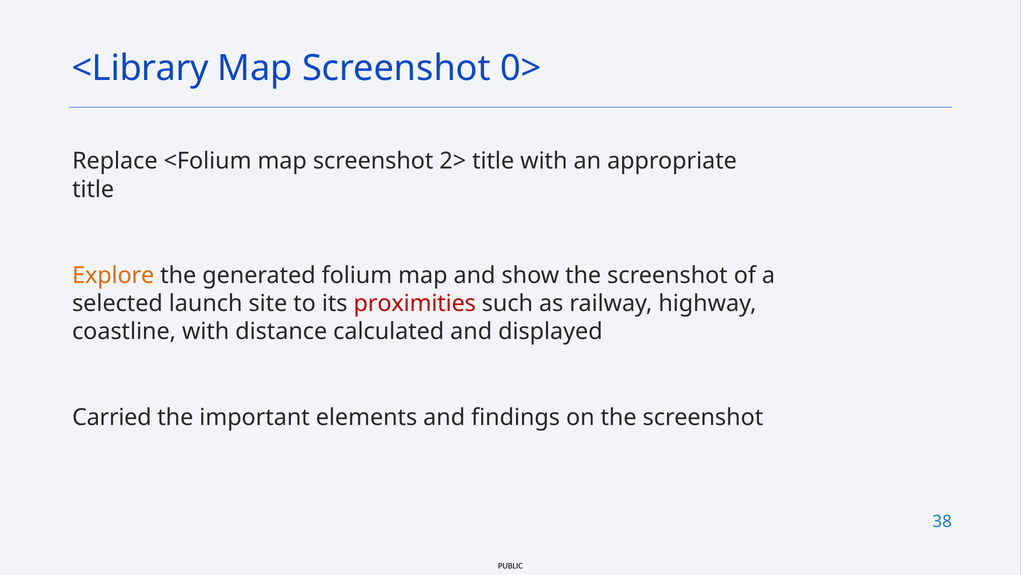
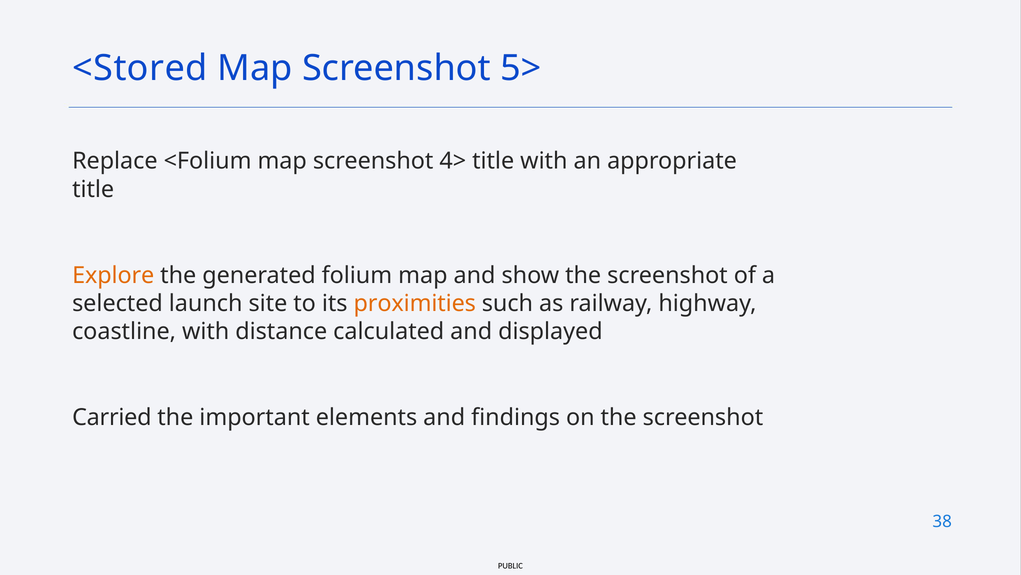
<Library: <Library -> <Stored (140, 68)
0>: 0> -> 5> (521, 68)
2>: 2> -> 4> (453, 161)
proximities colour: red -> orange (415, 303)
